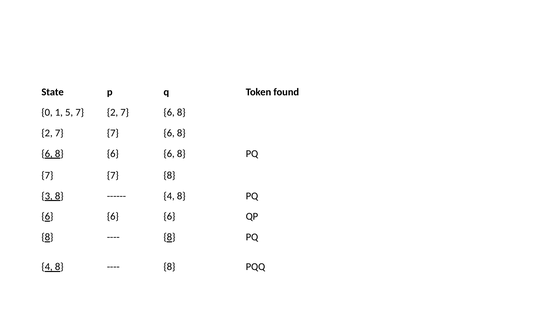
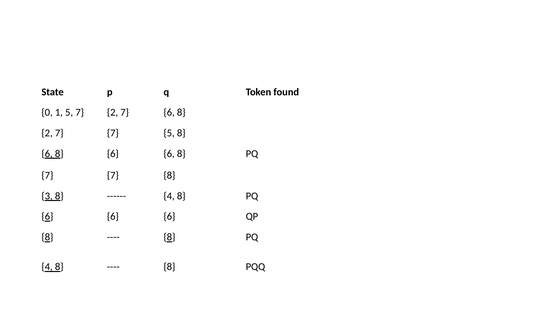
7 7 6: 6 -> 5 (169, 133)
